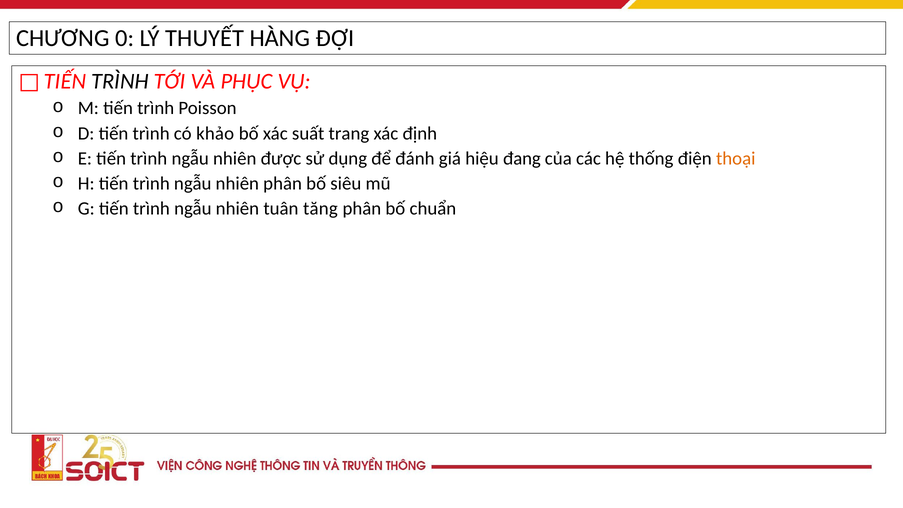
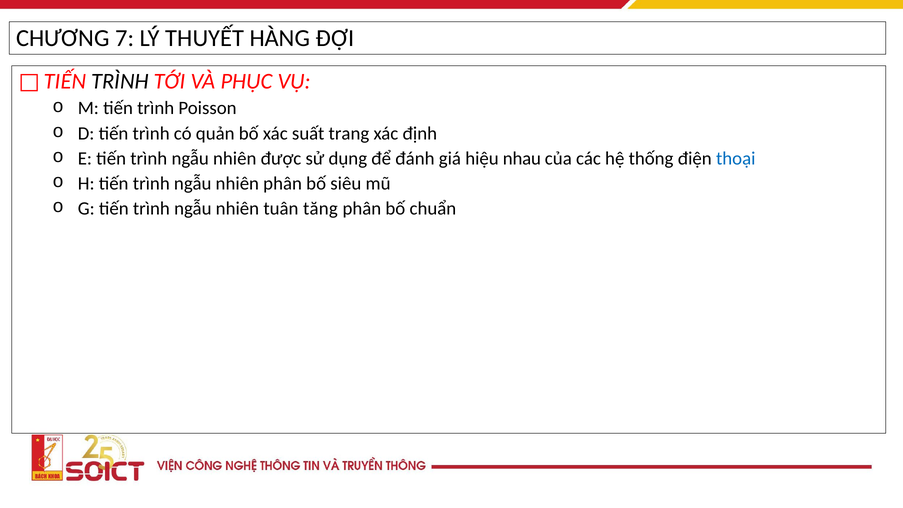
0: 0 -> 7 (125, 38)
khảo: khảo -> quản (215, 133)
đang: đang -> nhau (522, 158)
thoại colour: orange -> blue (736, 158)
